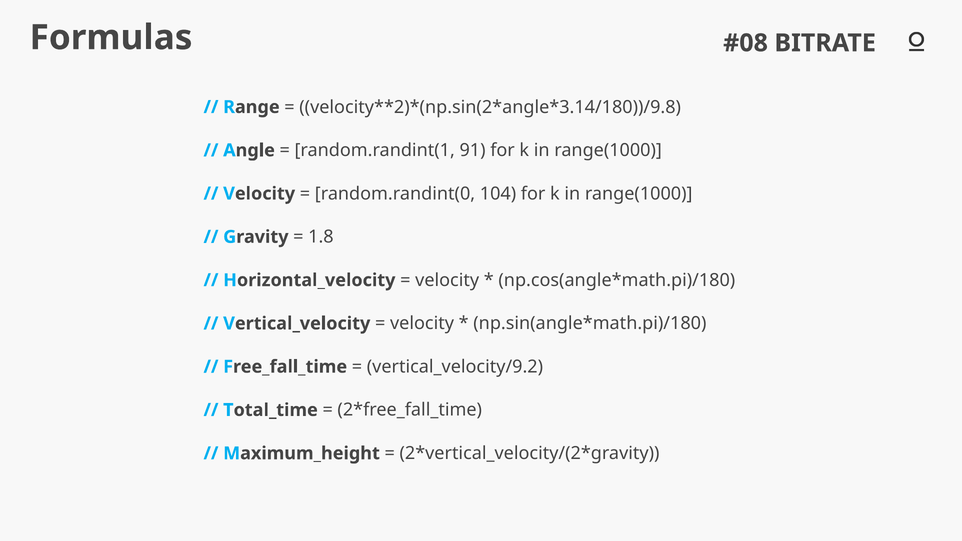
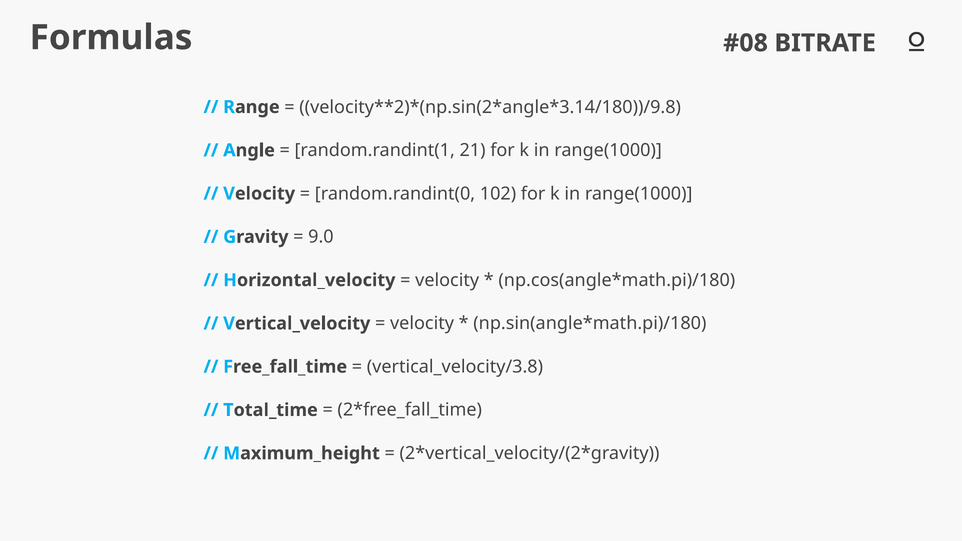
91: 91 -> 21 (473, 150)
104: 104 -> 102 (498, 194)
1.8: 1.8 -> 9.0 (321, 237)
vertical_velocity/9.2: vertical_velocity/9.2 -> vertical_velocity/3.8 (455, 367)
